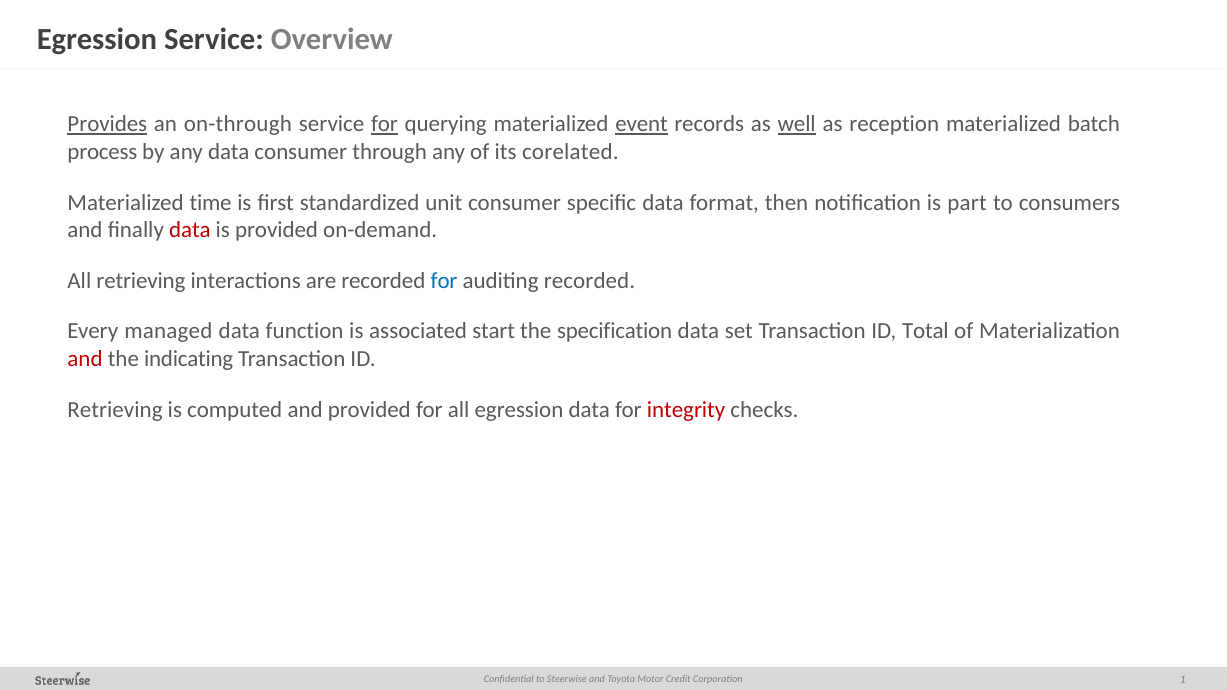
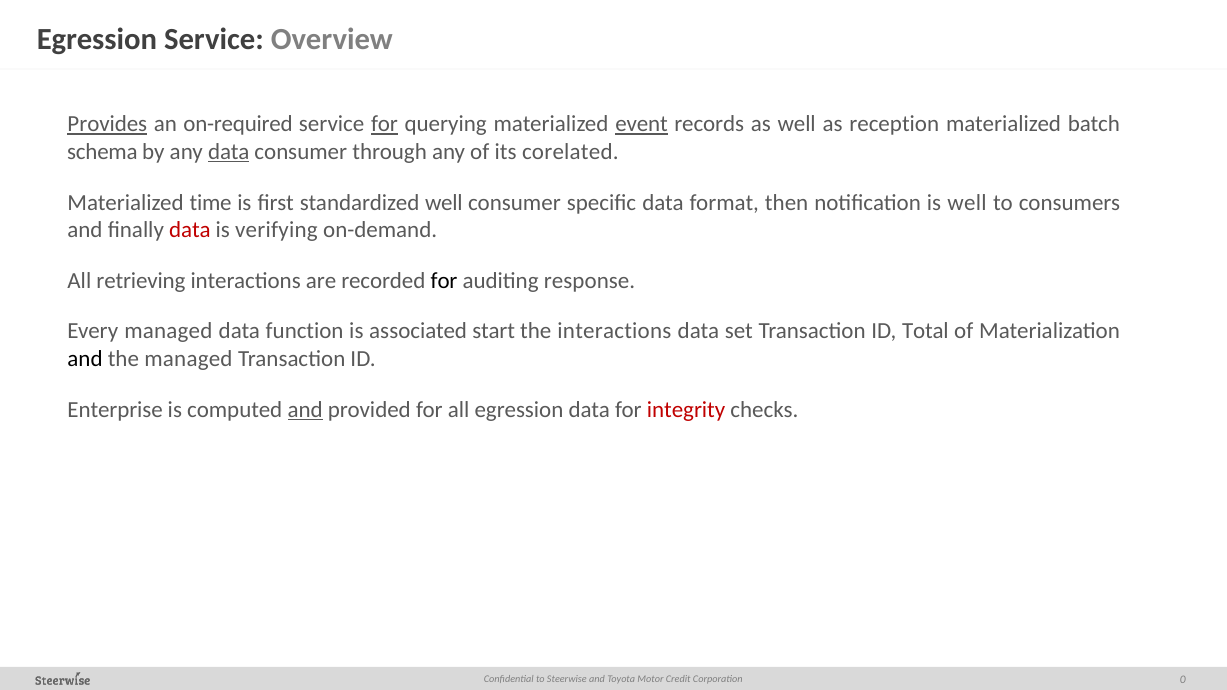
on-through: on-through -> on-required (238, 124)
well underline: present -> none (797, 124)
process: process -> schema (102, 152)
data underline: none -> present (229, 152)
standardized unit: unit -> well (444, 203)
is part: part -> well (967, 203)
is provided: provided -> verifying (276, 230)
for colour: blue -> black (444, 281)
auditing recorded: recorded -> response (590, 281)
the specification: specification -> interactions (614, 331)
and colour: red -> black (85, 359)
the indicating: indicating -> managed (188, 359)
Retrieving: Retrieving -> Enterprise (115, 410)
and underline: none -> present (305, 410)
1: 1 -> 0 (1183, 679)
